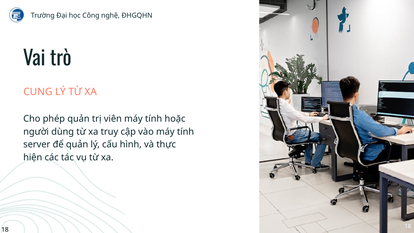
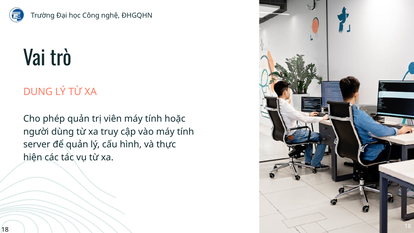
CUNG: CUNG -> DUNG (38, 92)
